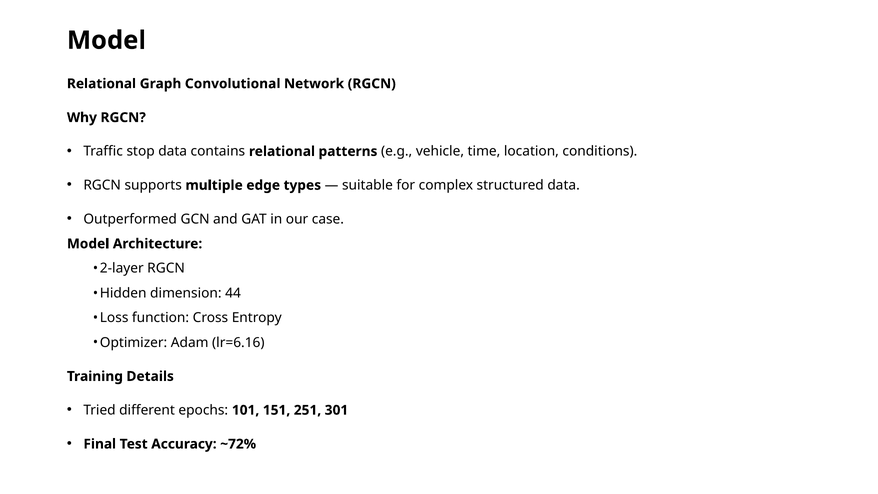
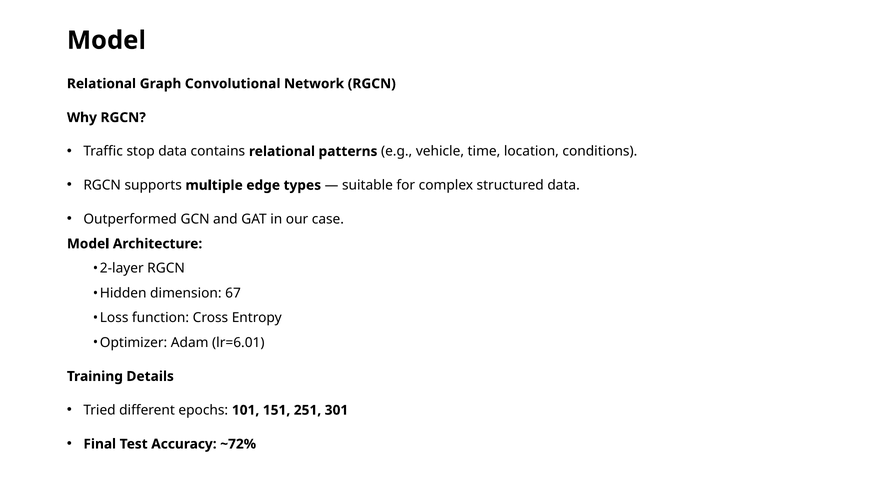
44: 44 -> 67 (233, 293)
lr=6.16: lr=6.16 -> lr=6.01 (238, 342)
